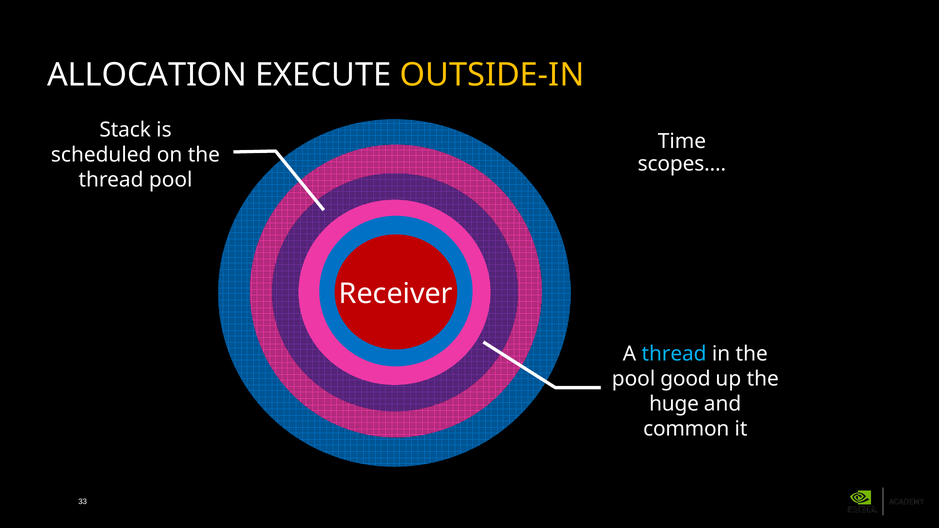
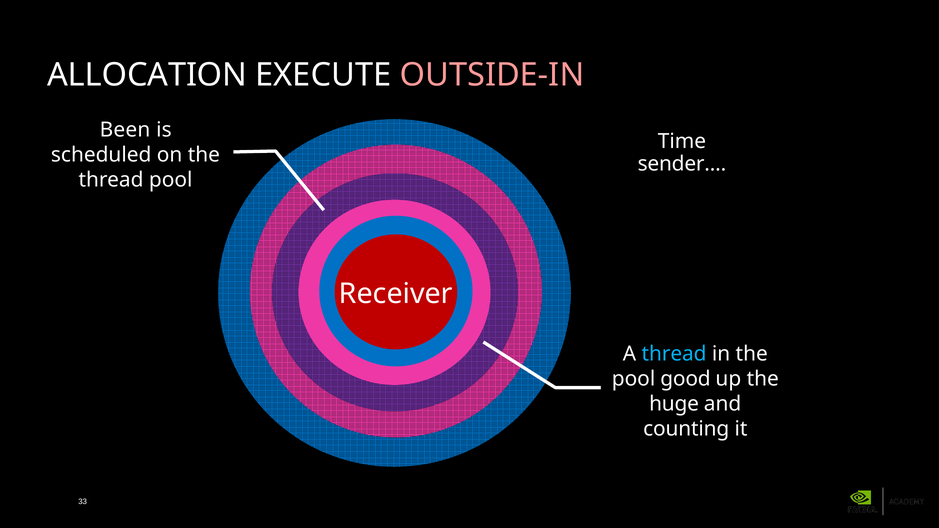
OUTSIDE-IN colour: yellow -> pink (492, 75)
Stack: Stack -> Been (125, 130)
scopes…: scopes… -> sender… (682, 164)
common: common -> counting (686, 429)
